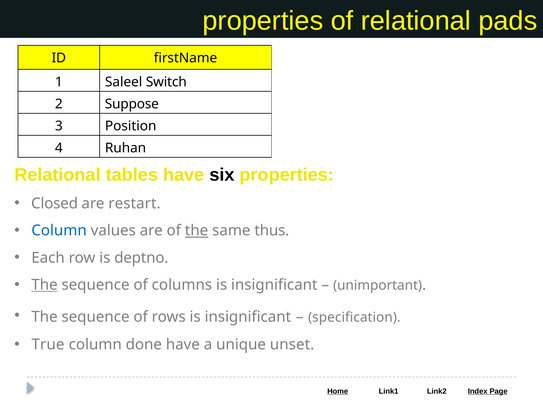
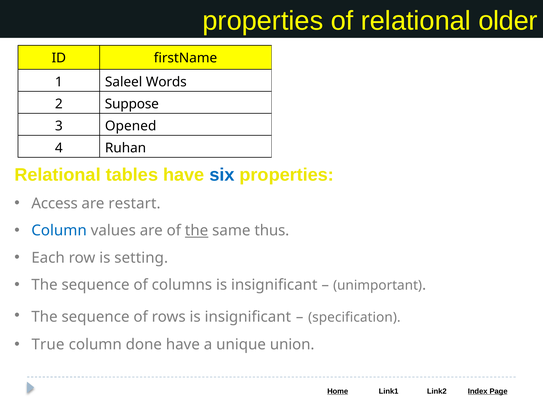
pads: pads -> older (508, 21)
Switch: Switch -> Words (166, 82)
Position: Position -> Opened (131, 126)
six colour: black -> blue (222, 175)
Closed: Closed -> Access (55, 204)
deptno: deptno -> setting (141, 258)
The underline: present -> none (44, 285)
unset: unset -> union (292, 345)
